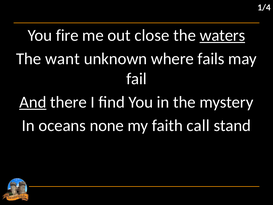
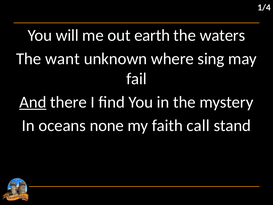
fire: fire -> will (67, 35)
close: close -> earth (152, 35)
waters underline: present -> none (222, 35)
fails: fails -> sing (211, 59)
